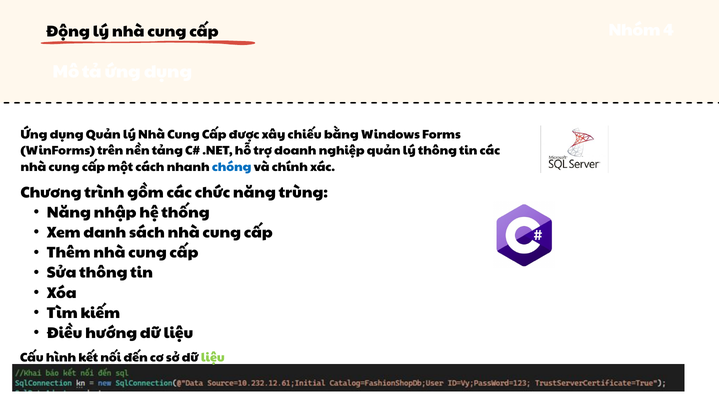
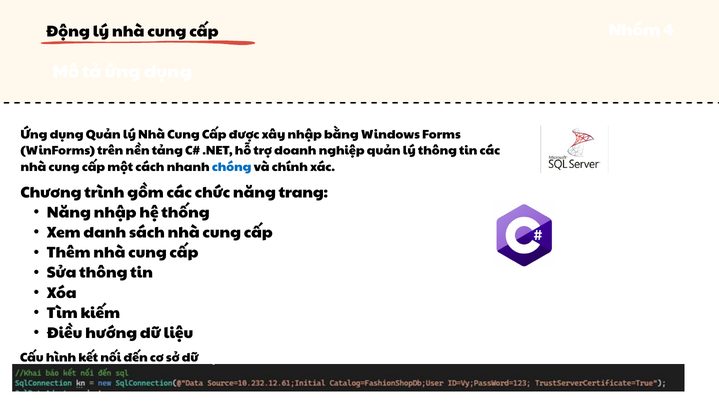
xây chiếu: chiếu -> nhập (305, 135)
trùng: trùng -> trang (303, 193)
liệu colour: light green -> white (213, 358)
